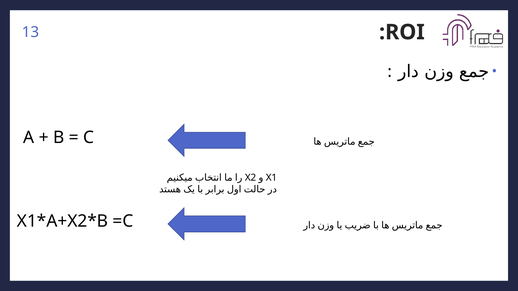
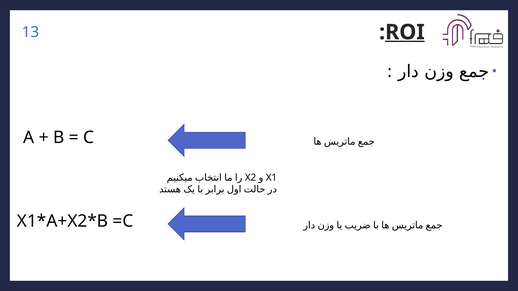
ROI underline: none -> present (405, 32)
